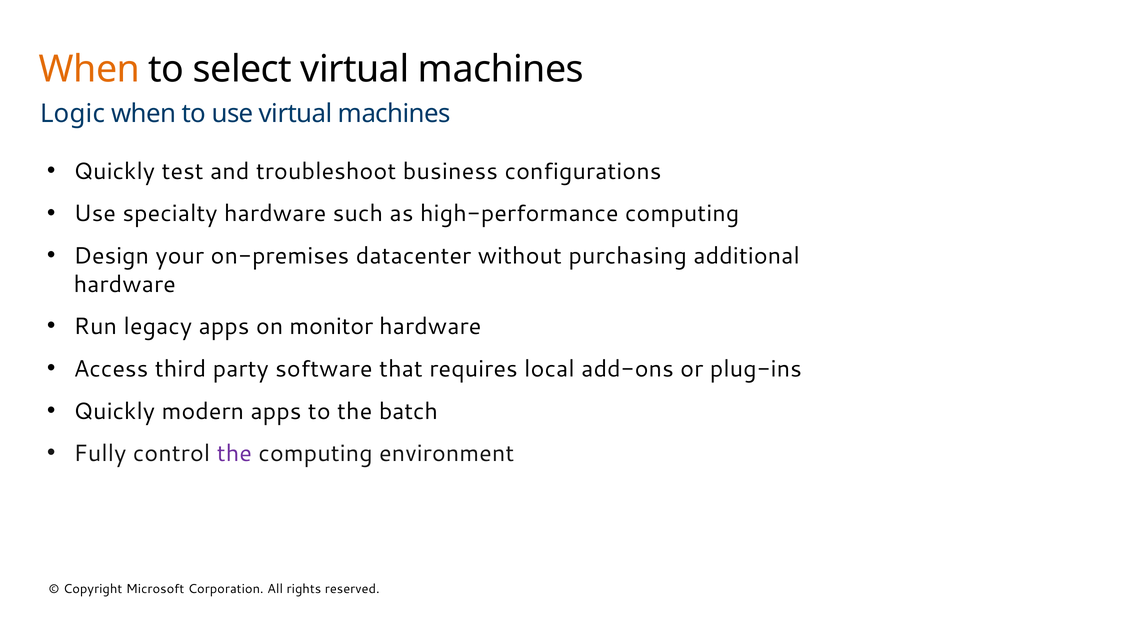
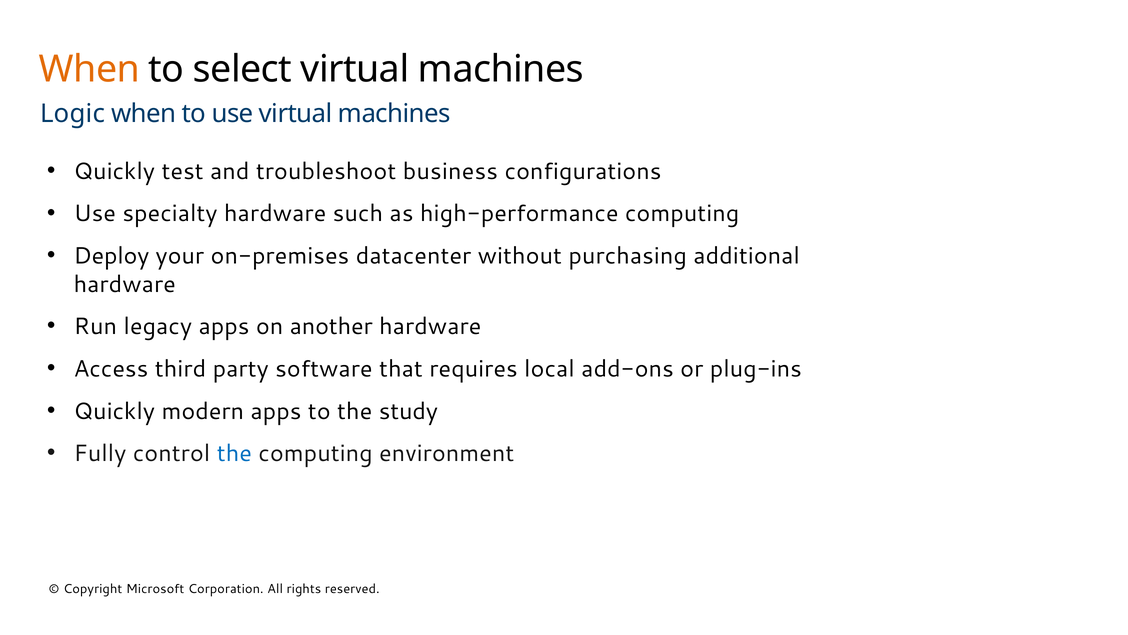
Design: Design -> Deploy (111, 256)
monitor: monitor -> another (331, 326)
batch: batch -> study (408, 411)
the colour: purple -> blue (234, 453)
